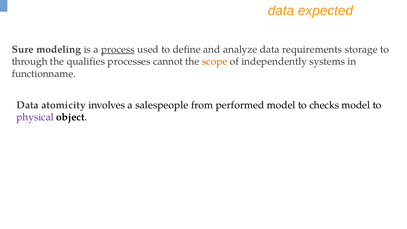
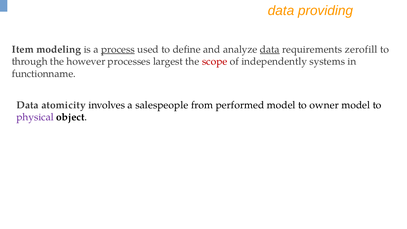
expected: expected -> providing (325, 11)
Sure: Sure -> Item (23, 49)
data underline: none -> present (270, 49)
storage: storage -> zerofill (361, 49)
qualifies: qualifies -> however (86, 62)
cannot: cannot -> largest (168, 62)
scope colour: orange -> red (215, 62)
checks: checks -> owner (324, 105)
